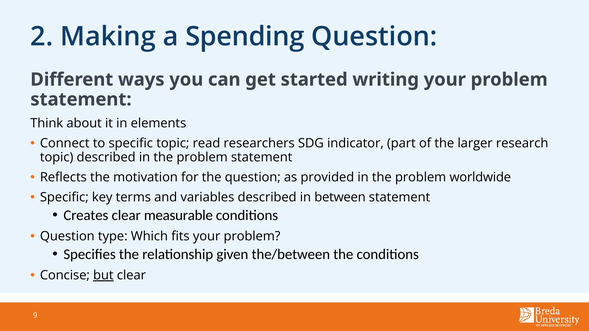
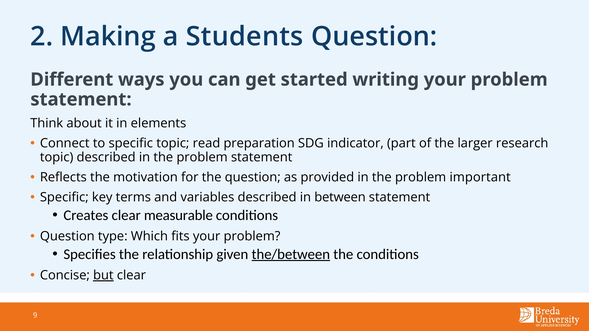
Spending: Spending -> Students (245, 37)
researchers: researchers -> preparation (259, 144)
worldwide: worldwide -> important (480, 177)
the/between underline: none -> present (291, 255)
